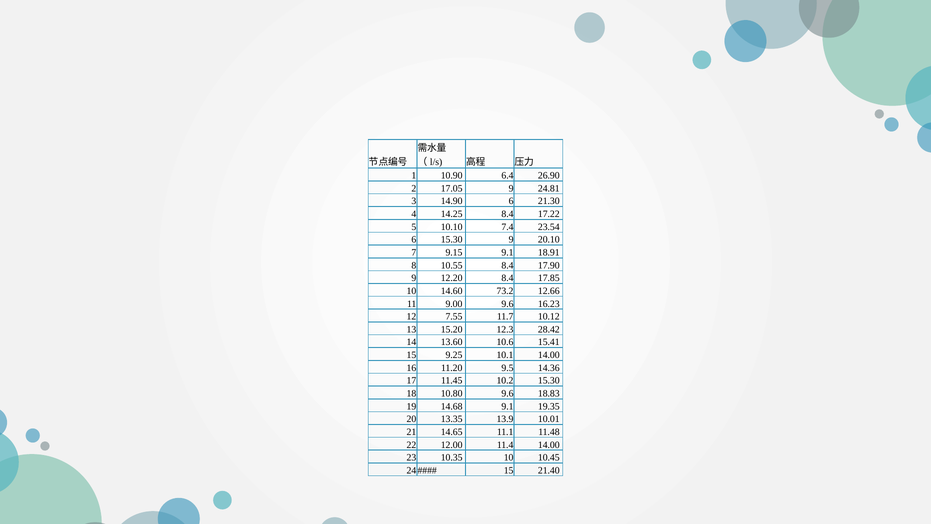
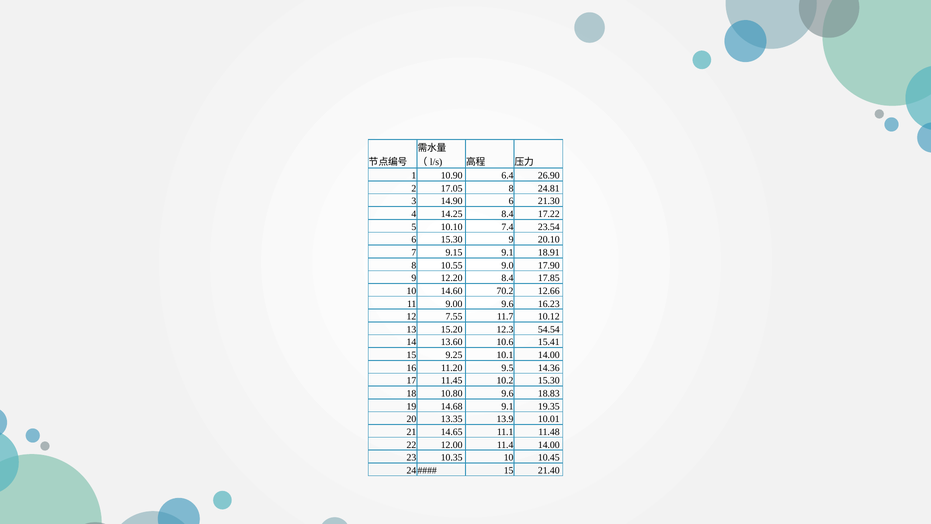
17.05 9: 9 -> 8 (511, 188)
10.55 8.4: 8.4 -> 9.0 (508, 265)
73.2: 73.2 -> 70.2 (505, 291)
28.42: 28.42 -> 54.54 (549, 329)
